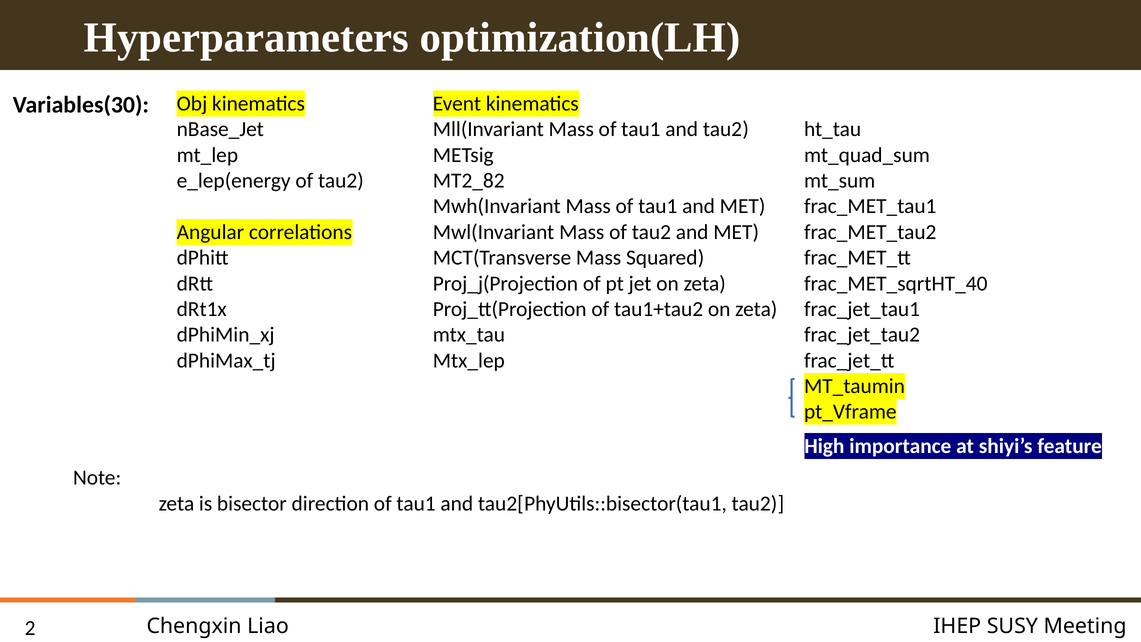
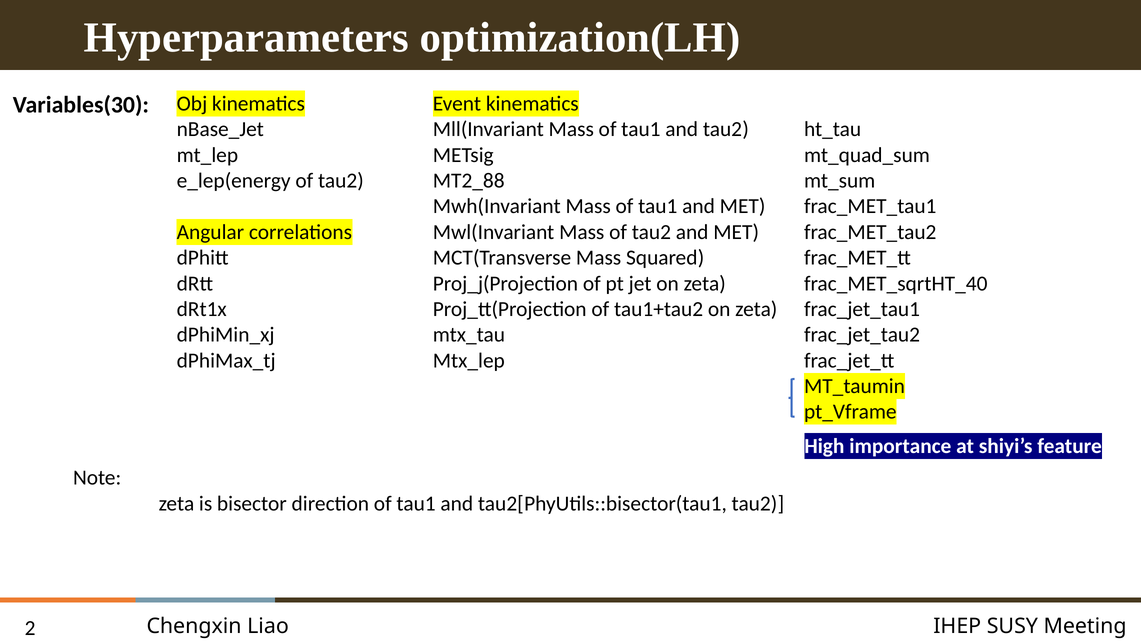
MT2_82: MT2_82 -> MT2_88 (469, 181)
